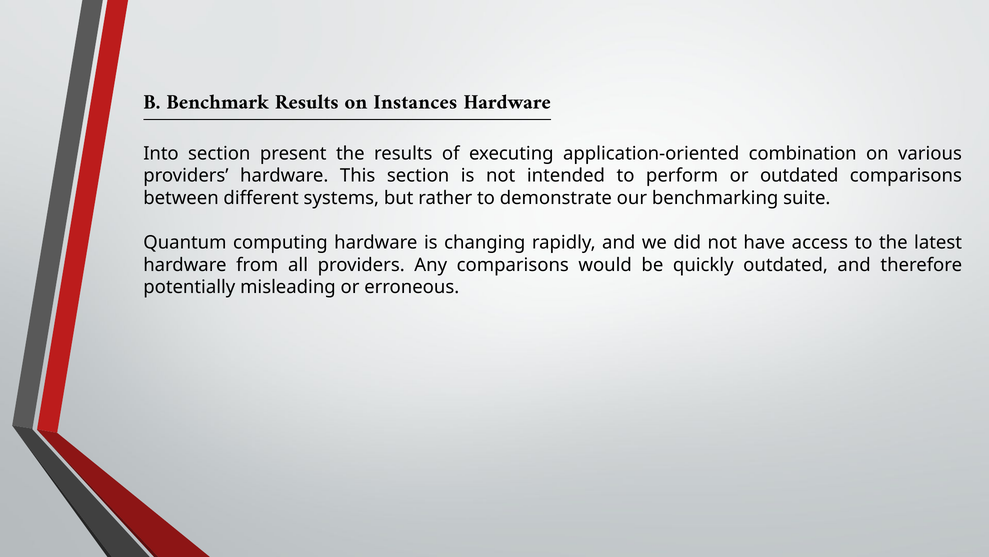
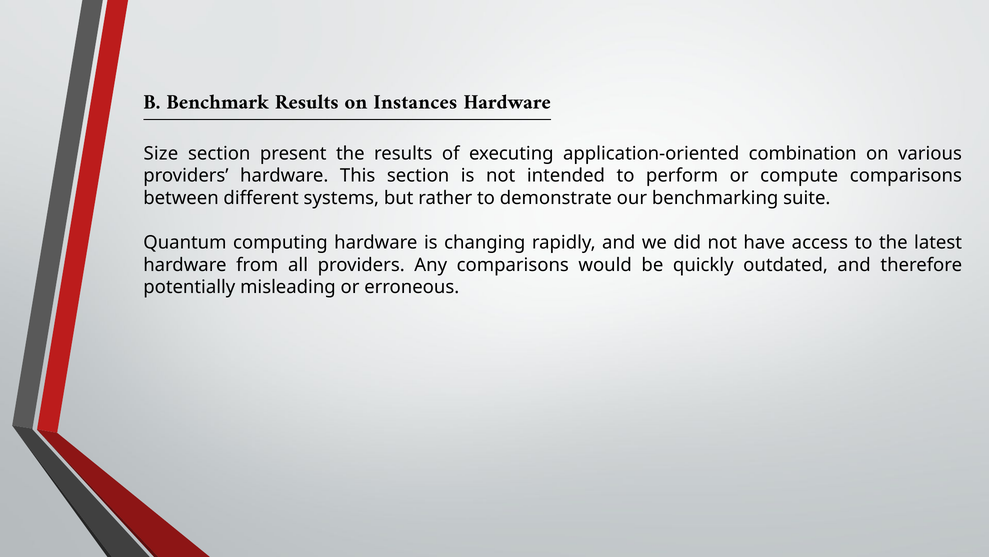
Into: Into -> Size (161, 153)
or outdated: outdated -> compute (799, 176)
